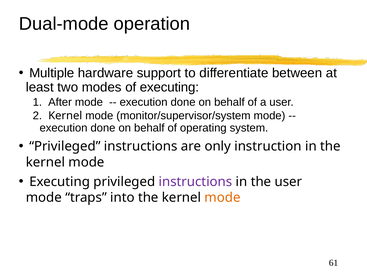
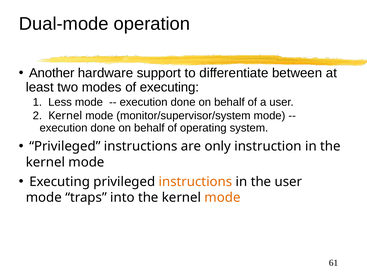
Multiple: Multiple -> Another (52, 73)
After: After -> Less (60, 102)
instructions colour: purple -> orange (195, 182)
